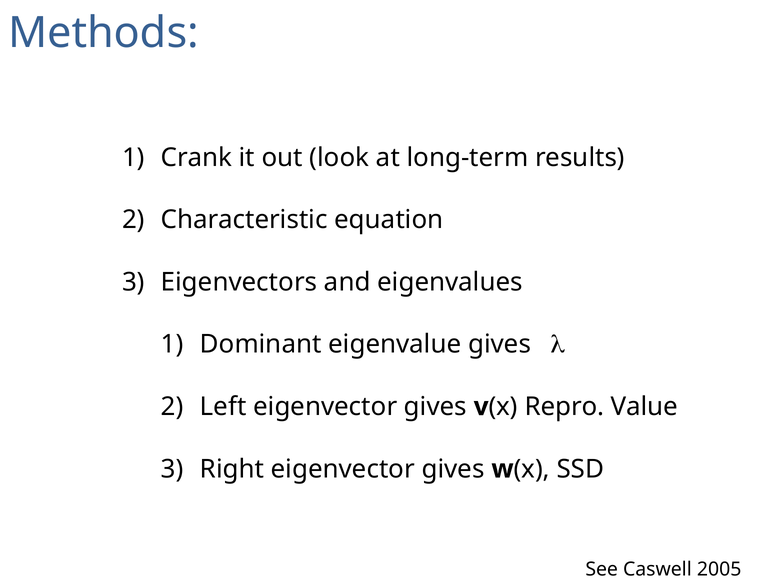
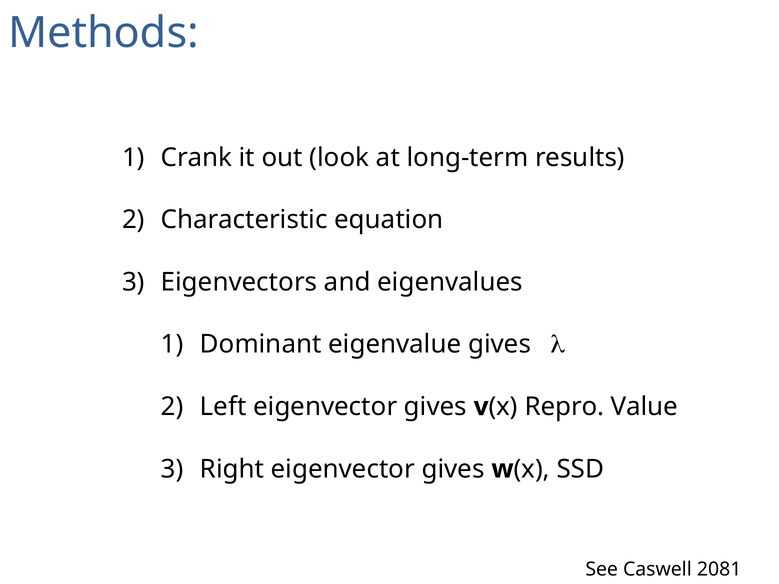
2005: 2005 -> 2081 (719, 570)
